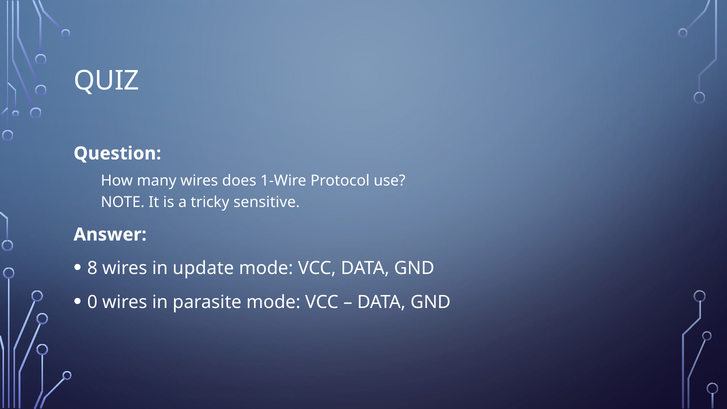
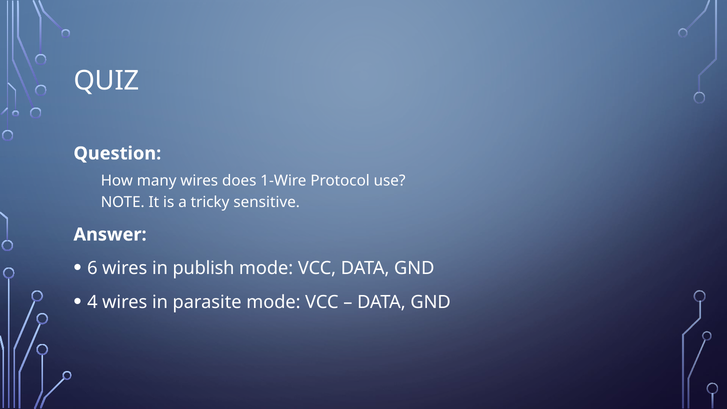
8: 8 -> 6 (92, 268)
update: update -> publish (204, 268)
0: 0 -> 4 (92, 302)
